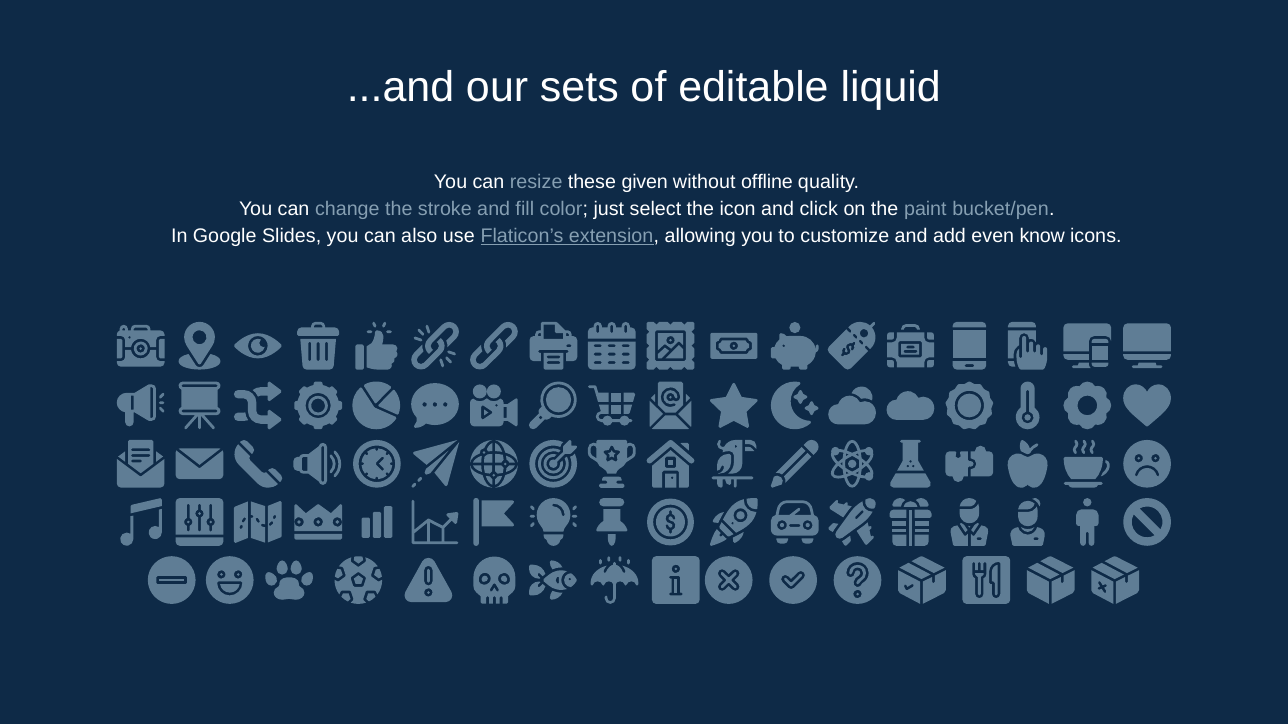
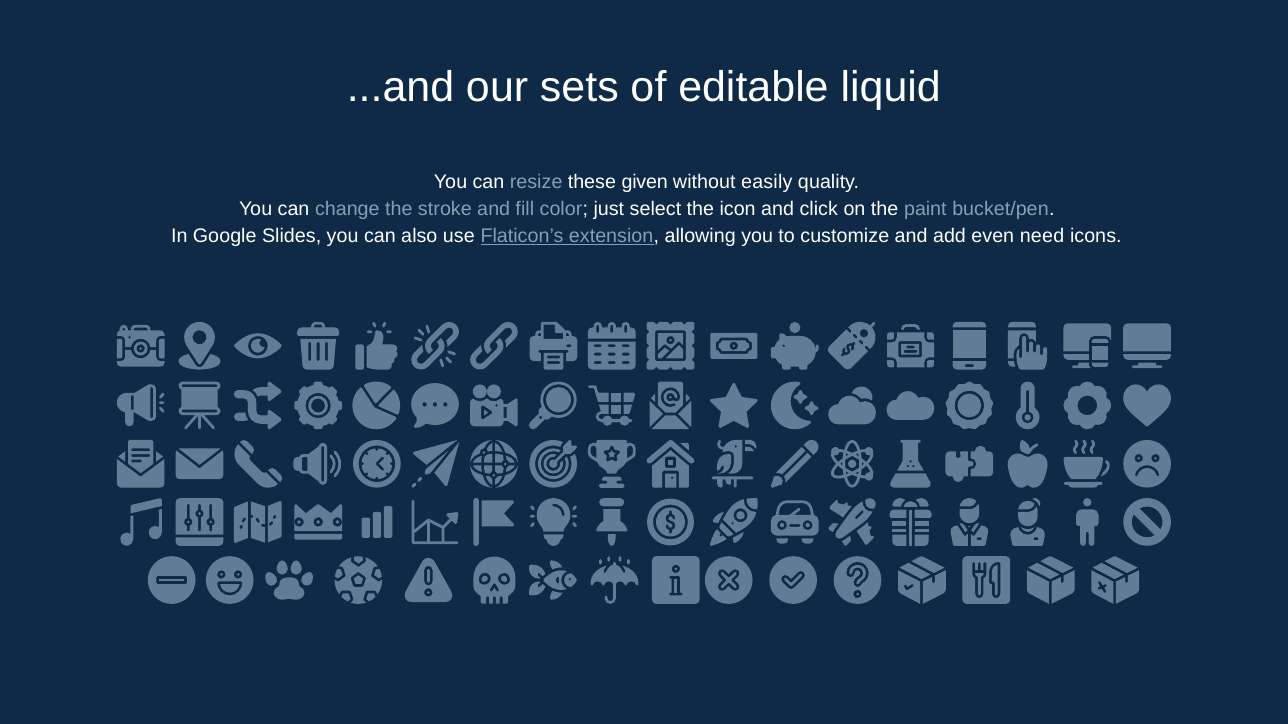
offline: offline -> easily (767, 182)
know: know -> need (1042, 236)
